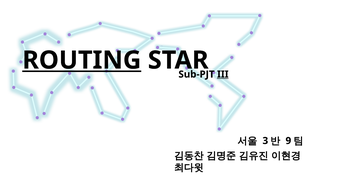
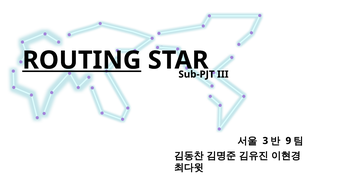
III underline: present -> none (223, 74)
